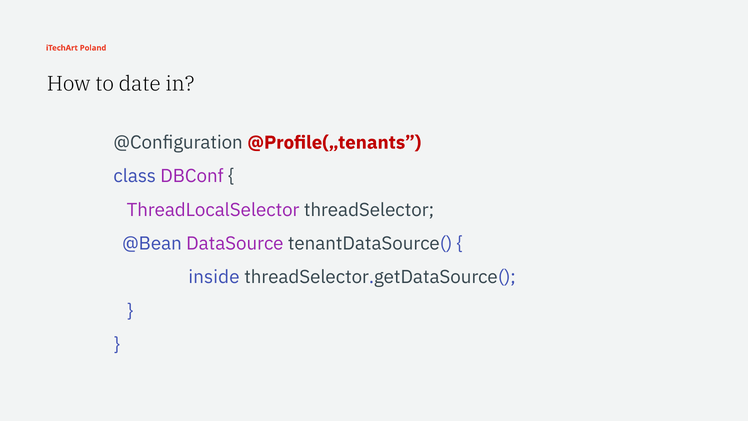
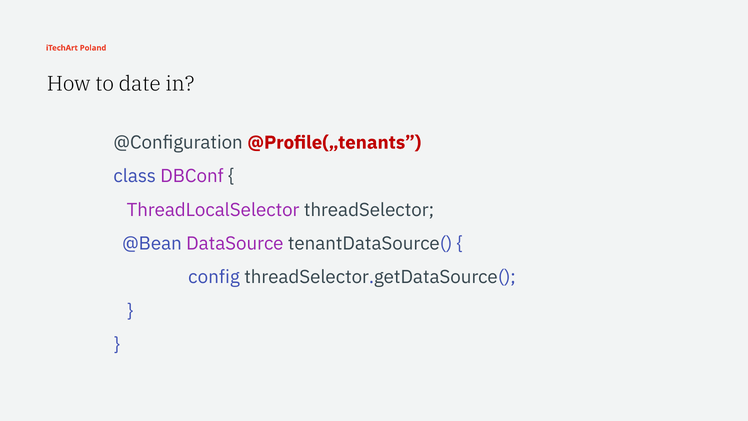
inside: inside -> config (214, 277)
